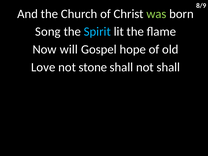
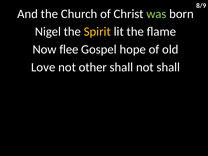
Song: Song -> Nigel (48, 32)
Spirit colour: light blue -> yellow (97, 32)
will: will -> flee (69, 49)
stone: stone -> other (93, 67)
